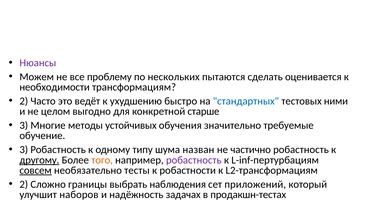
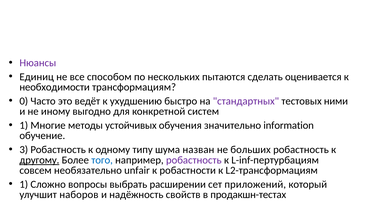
Можем: Можем -> Единиц (37, 77)
проблему: проблему -> способом (109, 77)
2: 2 -> 0 (24, 101)
стандартных colour: blue -> purple (246, 101)
целом: целом -> иному (56, 112)
старше: старше -> систем (203, 112)
3: 3 -> 1 (24, 125)
требуемые: требуемые -> information (289, 125)
частично: частично -> больших (251, 150)
того colour: orange -> blue (102, 160)
совсем underline: present -> none (36, 170)
тесты: тесты -> unfair (137, 170)
2: 2 -> 1 (24, 184)
границы: границы -> вопросы (88, 184)
наблюдения: наблюдения -> расширении (178, 184)
задачах: задачах -> свойств (183, 195)
